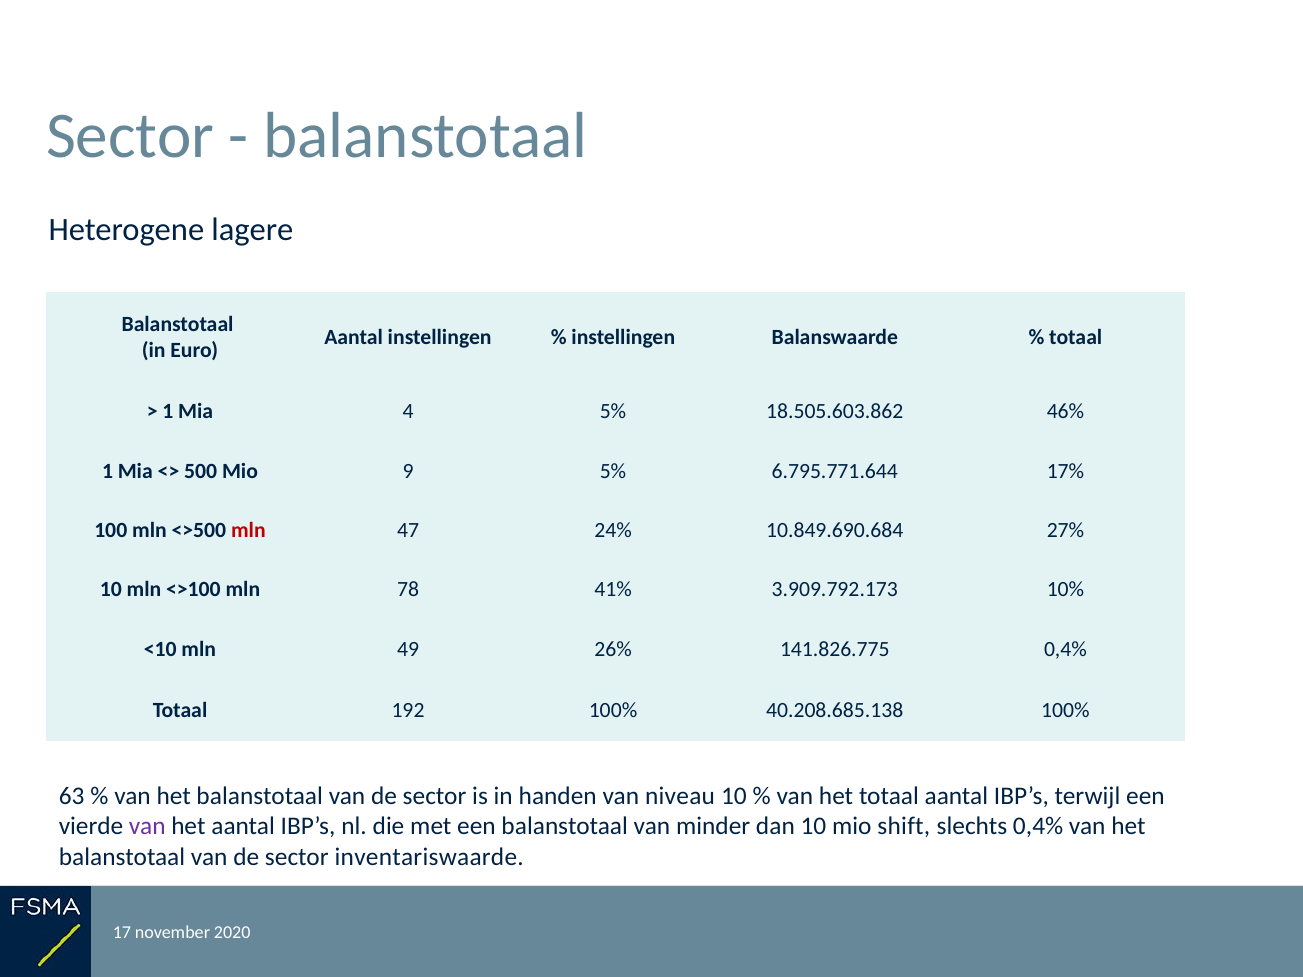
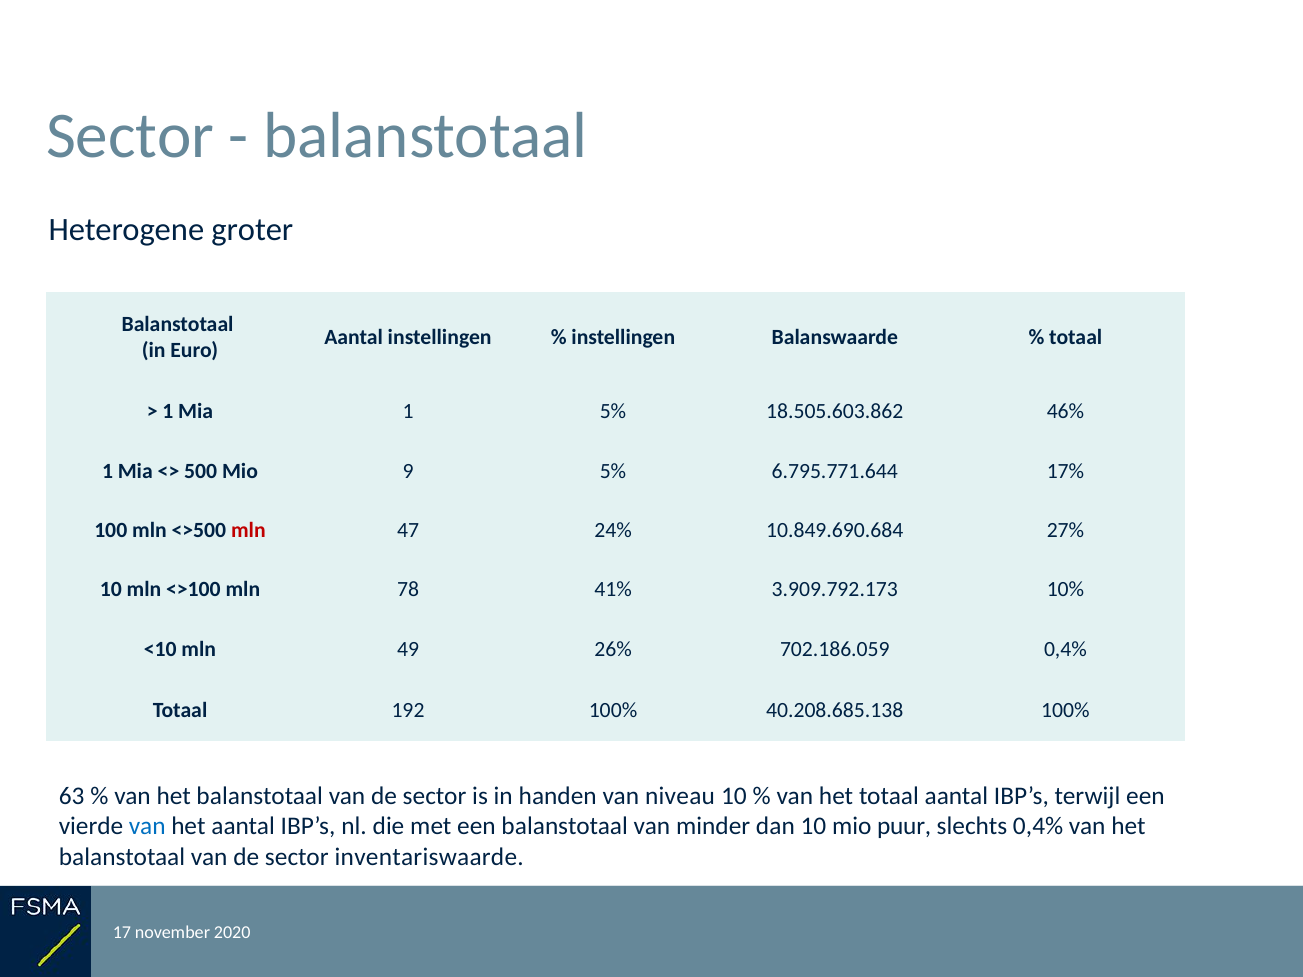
lagere: lagere -> groter (252, 229)
Mia 4: 4 -> 1 (408, 412)
141.826.775: 141.826.775 -> 702.186.059 (835, 649)
van colour: purple -> blue (147, 827)
shift: shift -> puur (904, 827)
